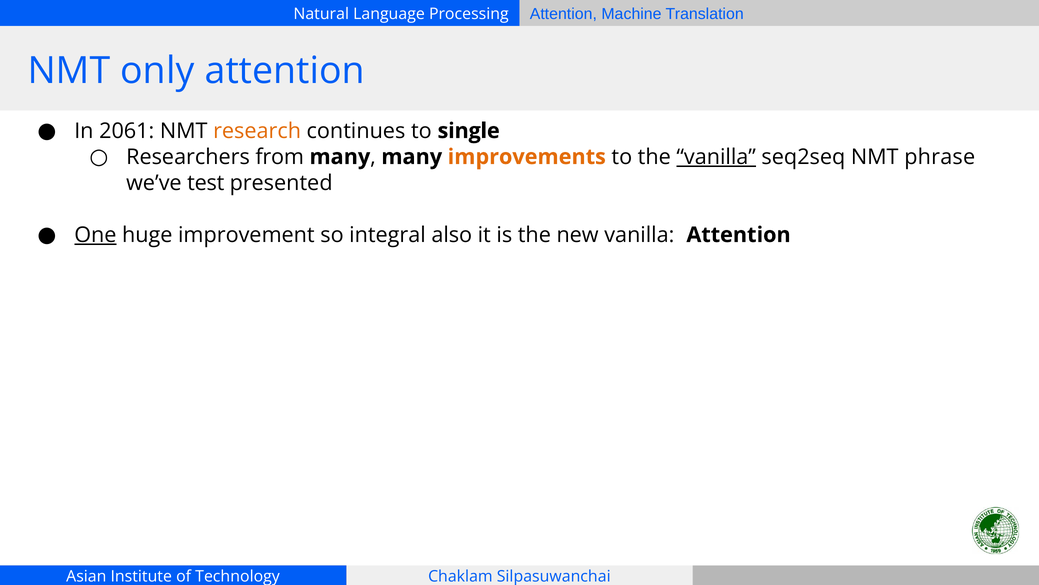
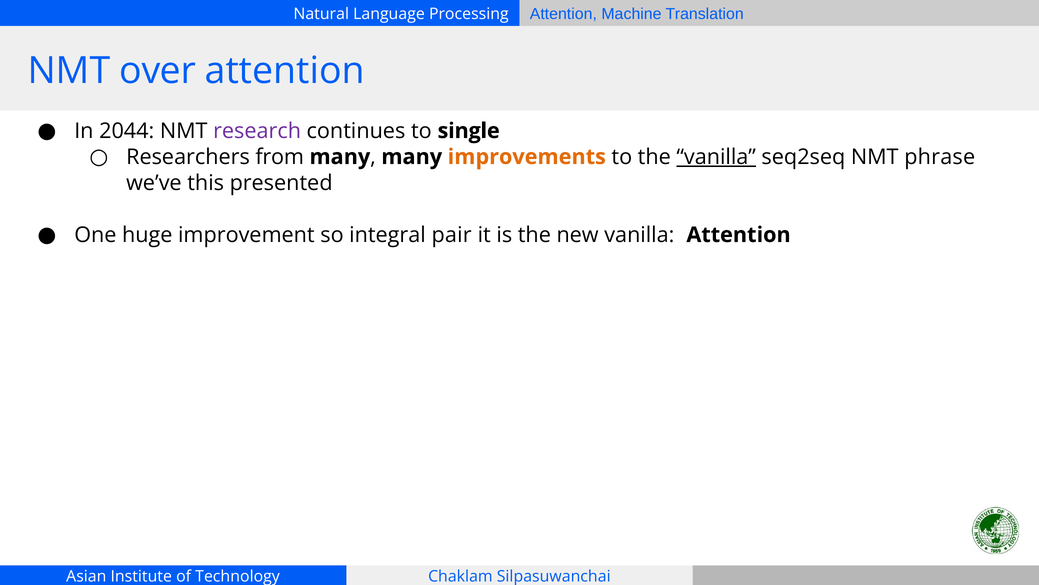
only: only -> over (158, 71)
2061: 2061 -> 2044 (127, 131)
research colour: orange -> purple (257, 131)
test: test -> this (206, 183)
One underline: present -> none (95, 235)
also: also -> pair (452, 235)
